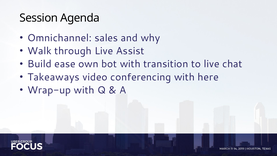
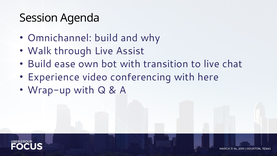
Omnichannel sales: sales -> build (106, 38)
Takeaways: Takeaways -> Experience (54, 77)
